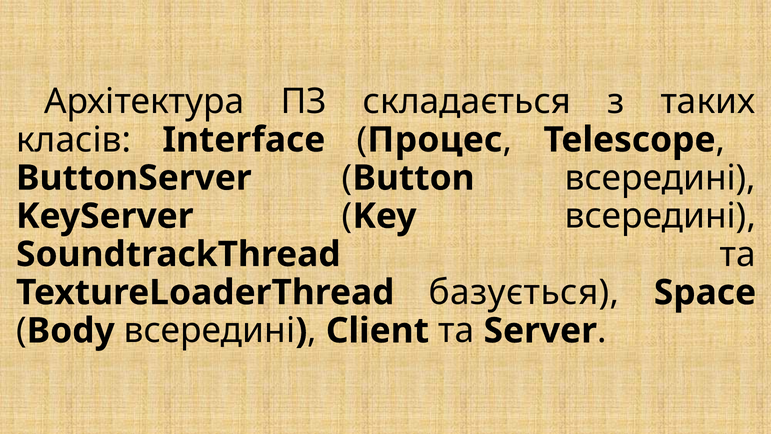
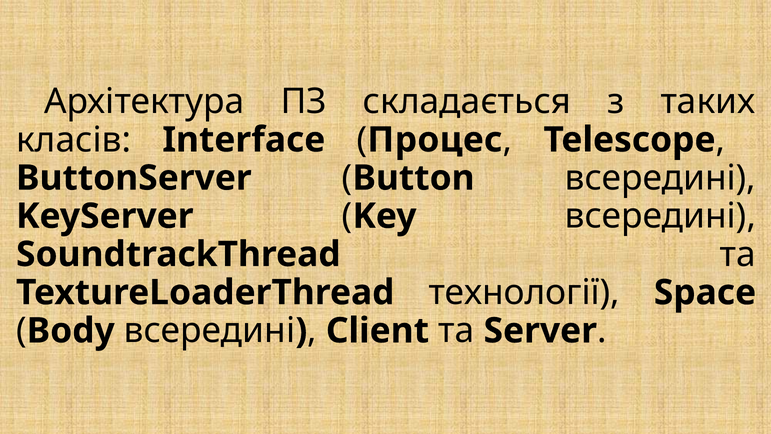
базується: базується -> технології (524, 292)
